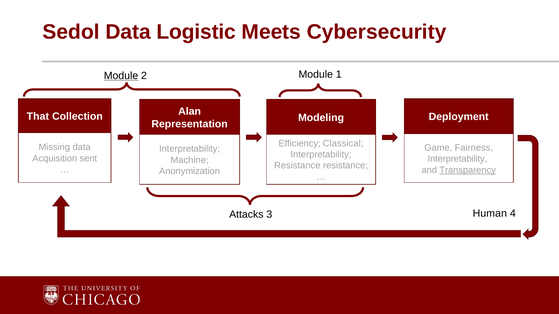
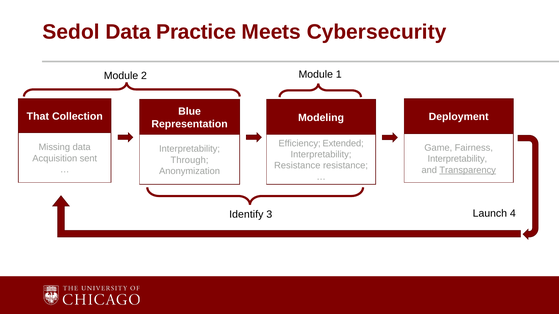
Logistic: Logistic -> Practice (196, 32)
Module underline: present -> none (121, 76)
Alan: Alan -> Blue (190, 112)
Classical: Classical -> Extended (343, 143)
Machine: Machine -> Through (190, 160)
Human: Human -> Launch (490, 214)
Attacks: Attacks -> Identify (246, 215)
